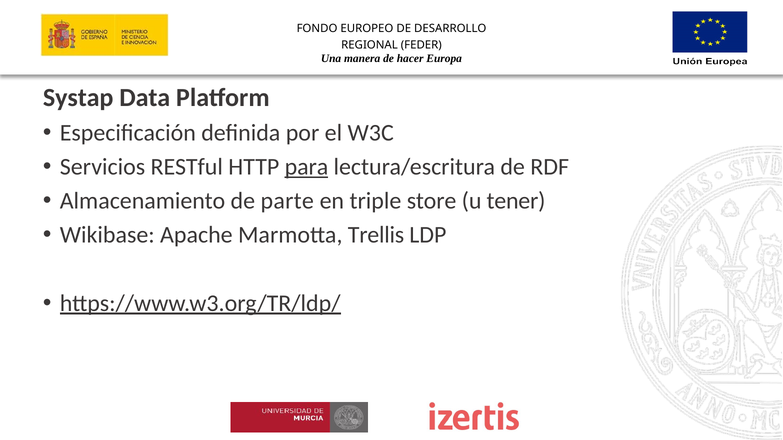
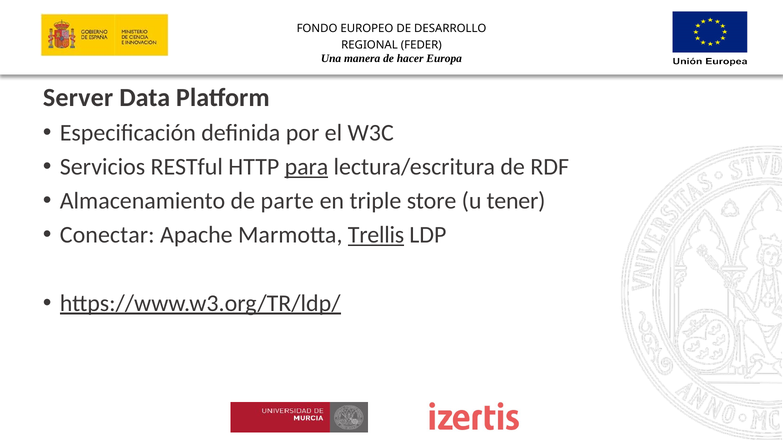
Systap: Systap -> Server (78, 98)
Wikibase: Wikibase -> Conectar (107, 235)
Trellis underline: none -> present (376, 235)
